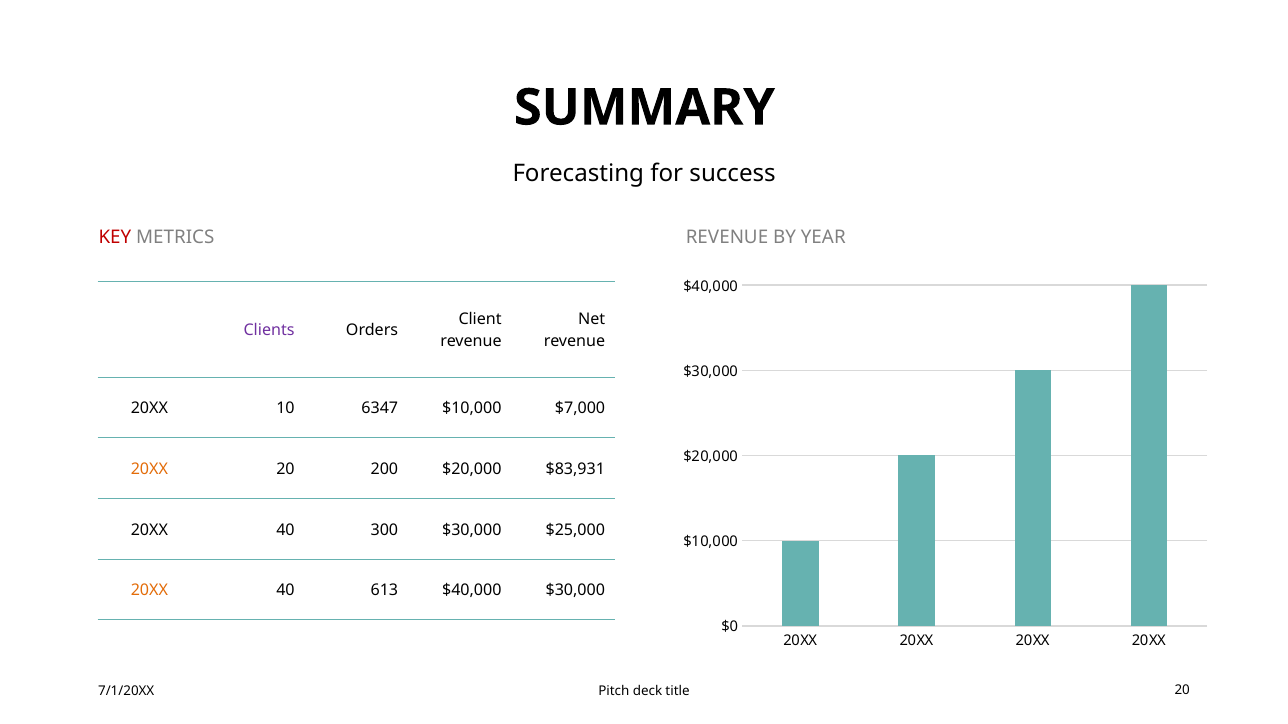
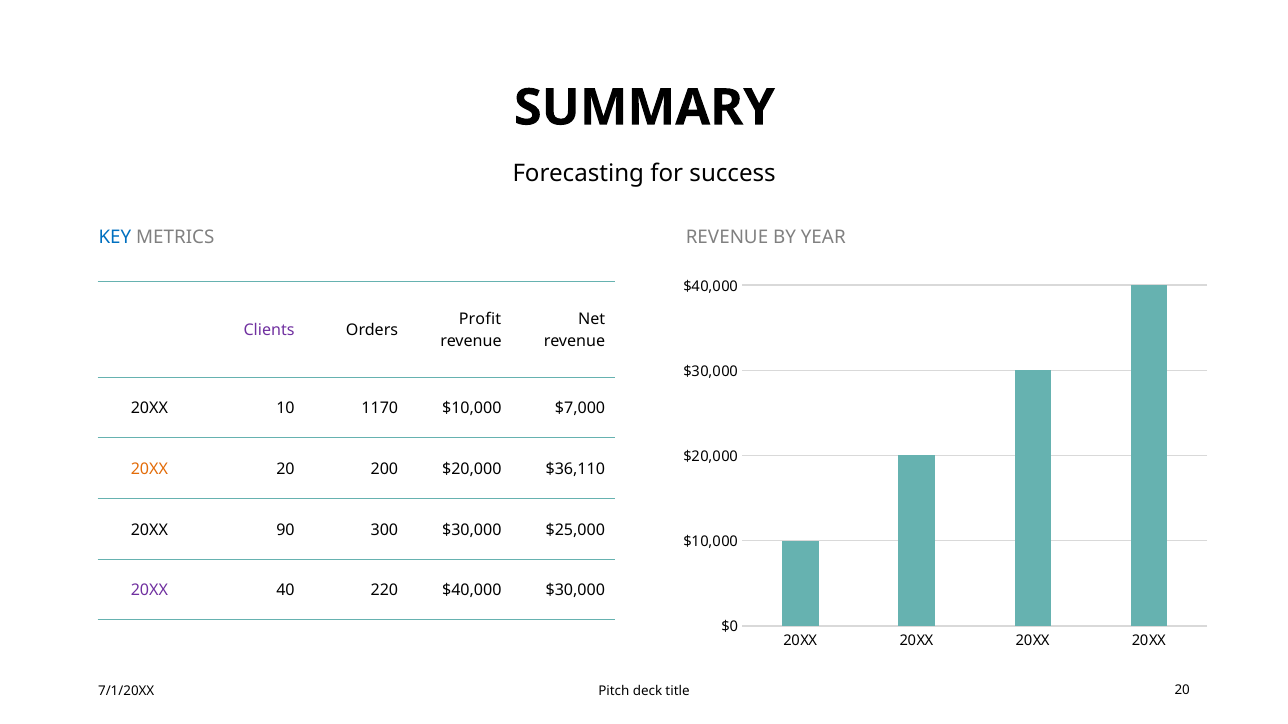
KEY colour: red -> blue (115, 238)
Client: Client -> Profit (480, 320)
6347: 6347 -> 1170 (380, 409)
$83,931: $83,931 -> $36,110 (575, 469)
40: 40 -> 90 (285, 530)
20XX colour: orange -> purple (149, 591)
613: 613 -> 220 (384, 591)
